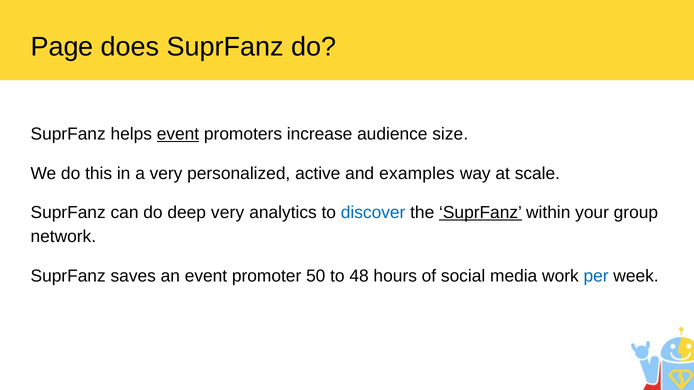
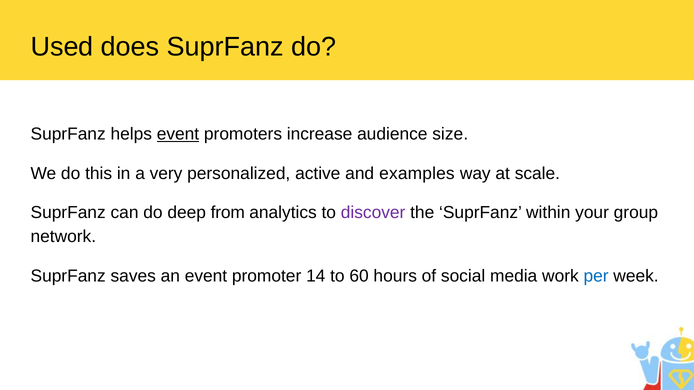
Page: Page -> Used (62, 47)
deep very: very -> from (228, 213)
discover colour: blue -> purple (373, 213)
SuprFanz underline: present -> none (481, 213)
50: 50 -> 14 (316, 276)
48: 48 -> 60 (359, 276)
